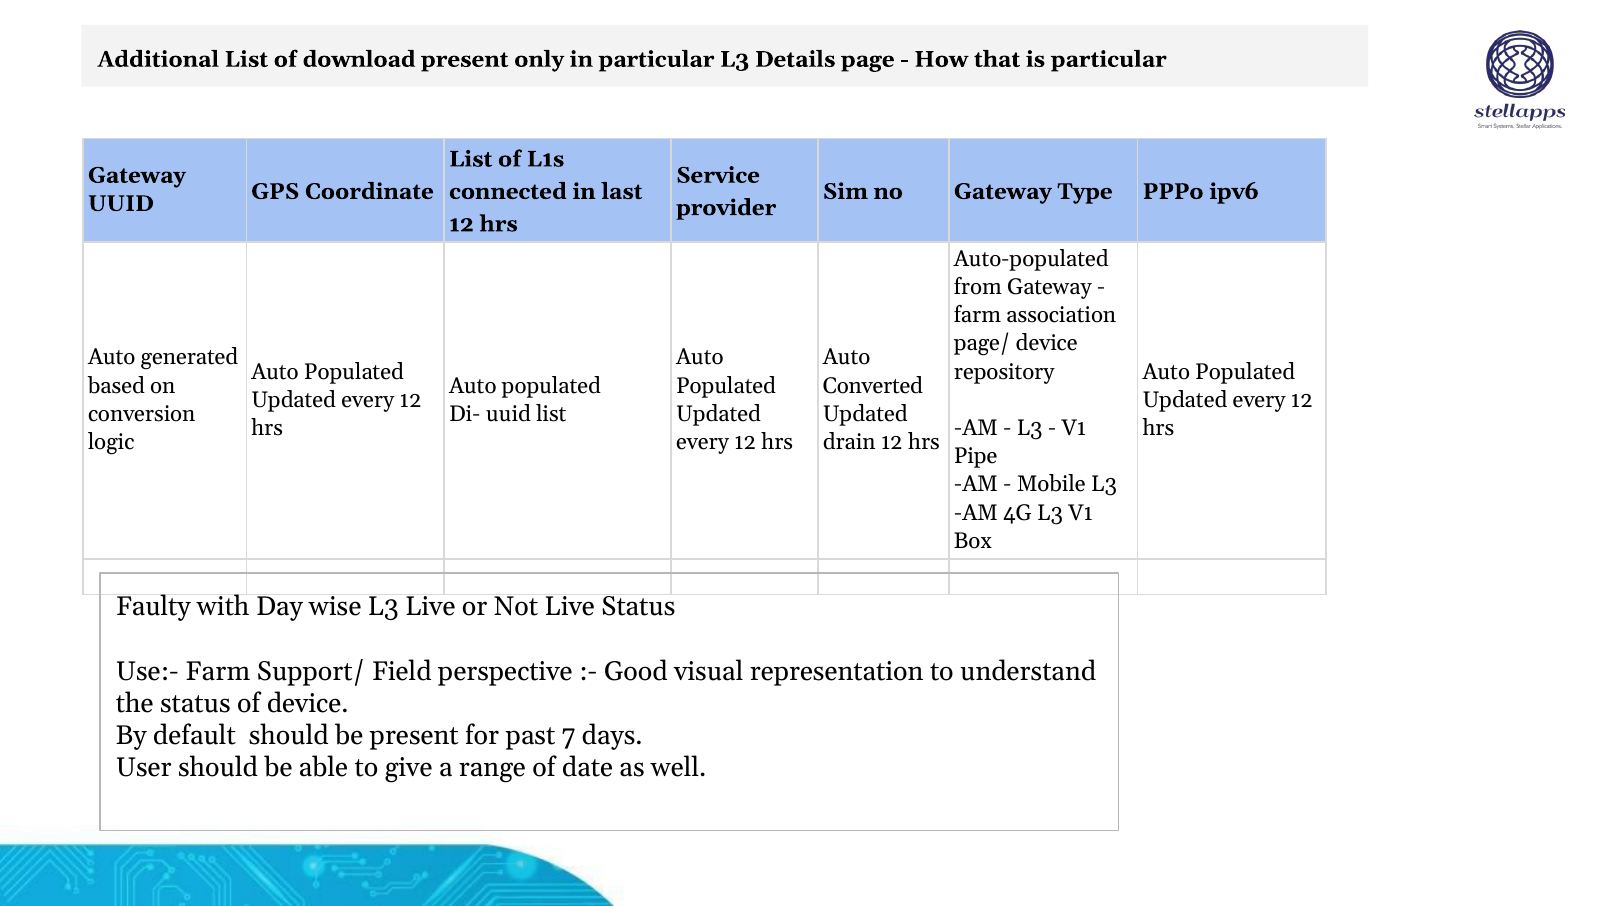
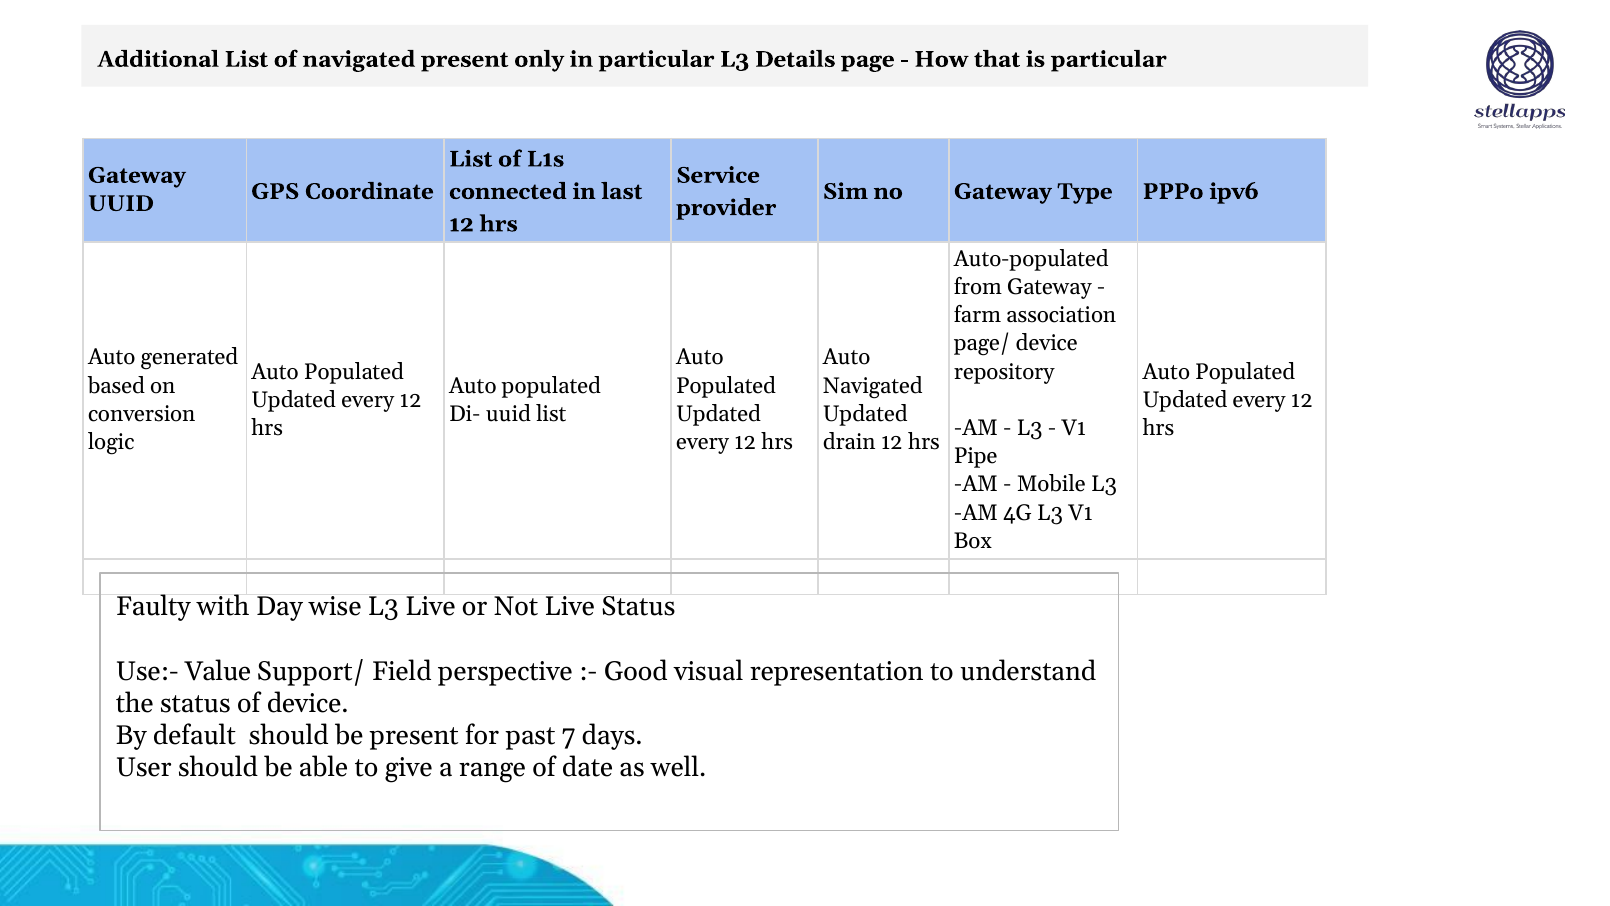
of download: download -> navigated (359, 59)
Converted: Converted -> Navigated (873, 386)
Use:- Farm: Farm -> Value (218, 671)
